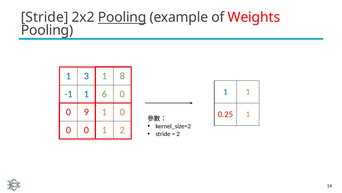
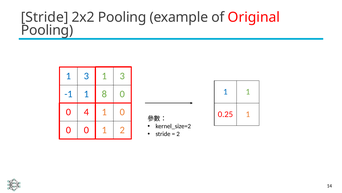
Pooling underline: present -> none (122, 17)
Weights: Weights -> Original (254, 17)
3 1 8: 8 -> 3 (122, 76)
6: 6 -> 8 (104, 94)
9: 9 -> 4 (86, 112)
